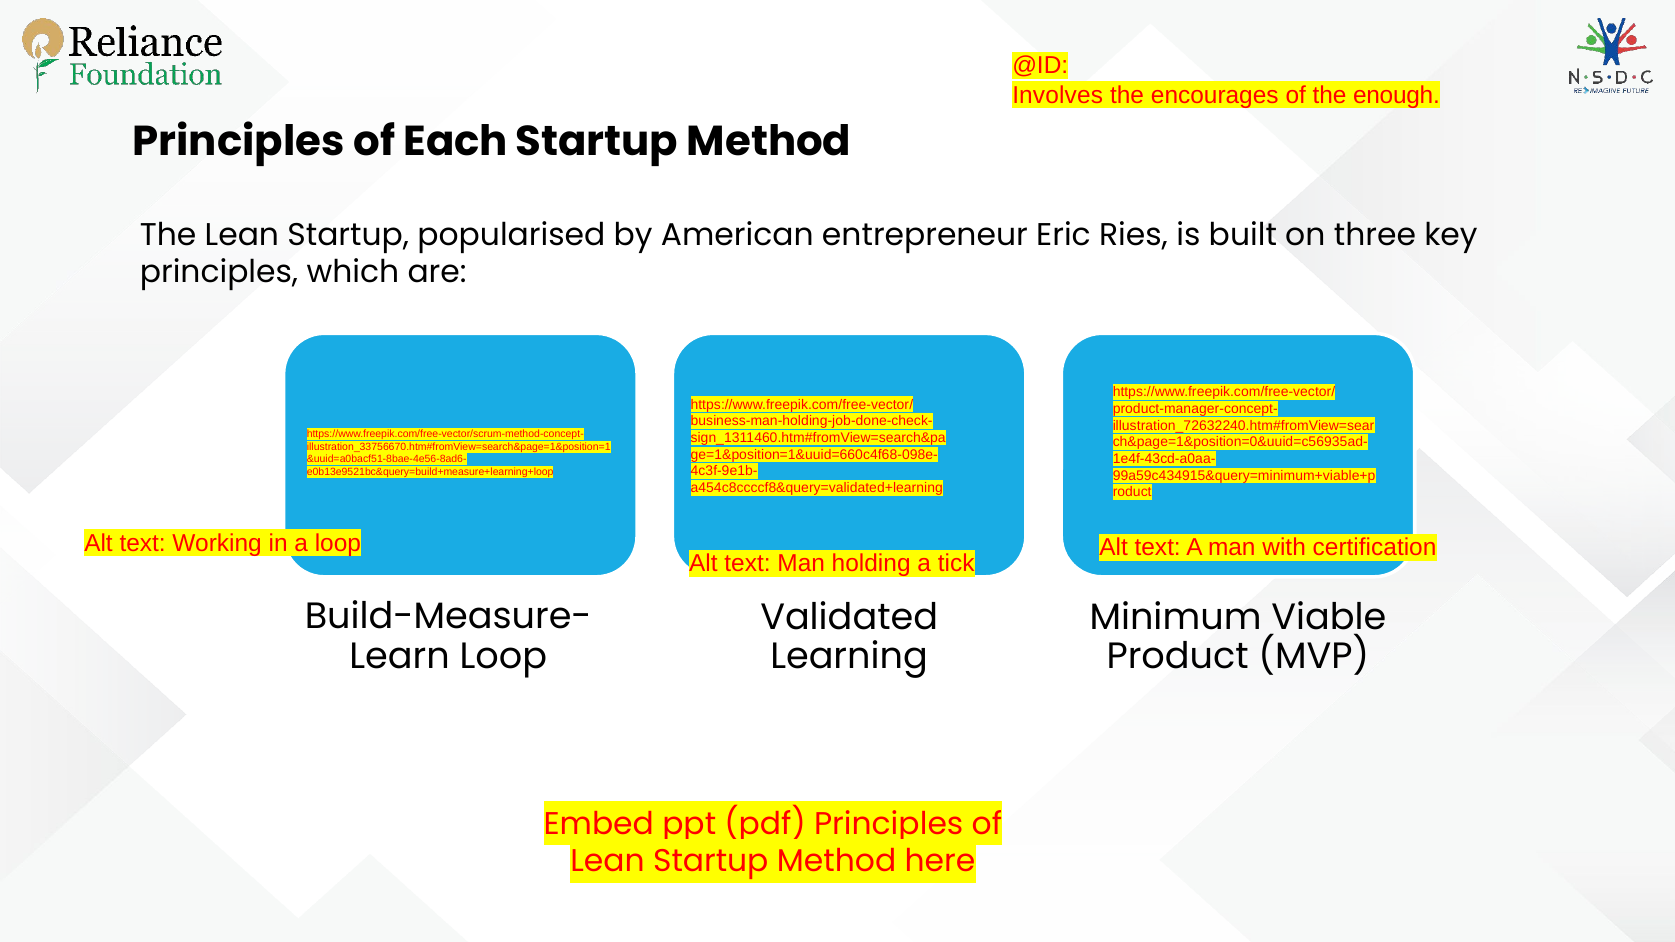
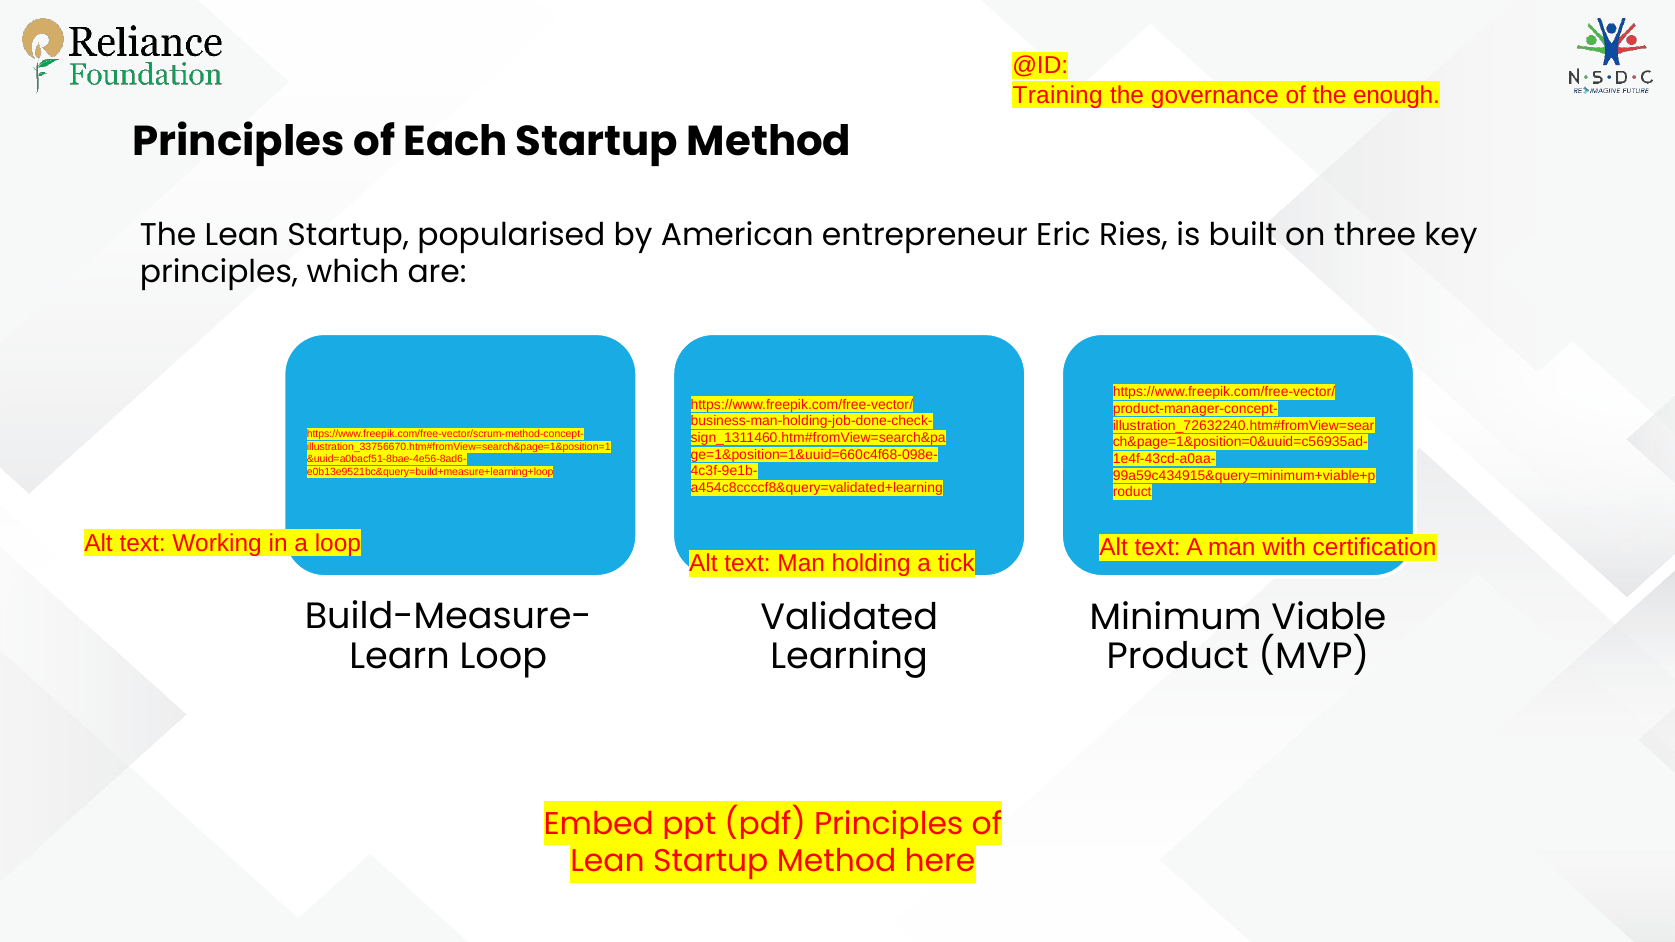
Involves: Involves -> Training (1058, 95)
encourages: encourages -> governance (1215, 95)
